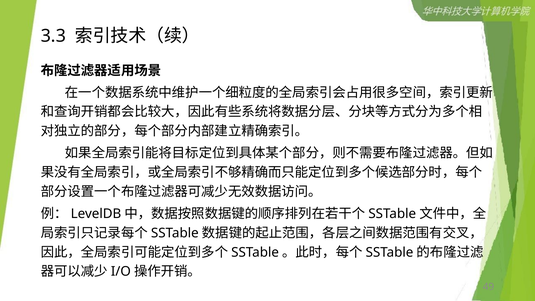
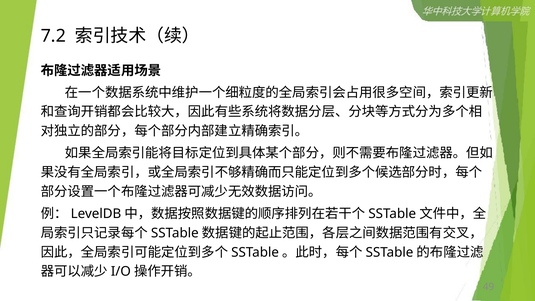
3.3: 3.3 -> 7.2 (53, 36)
